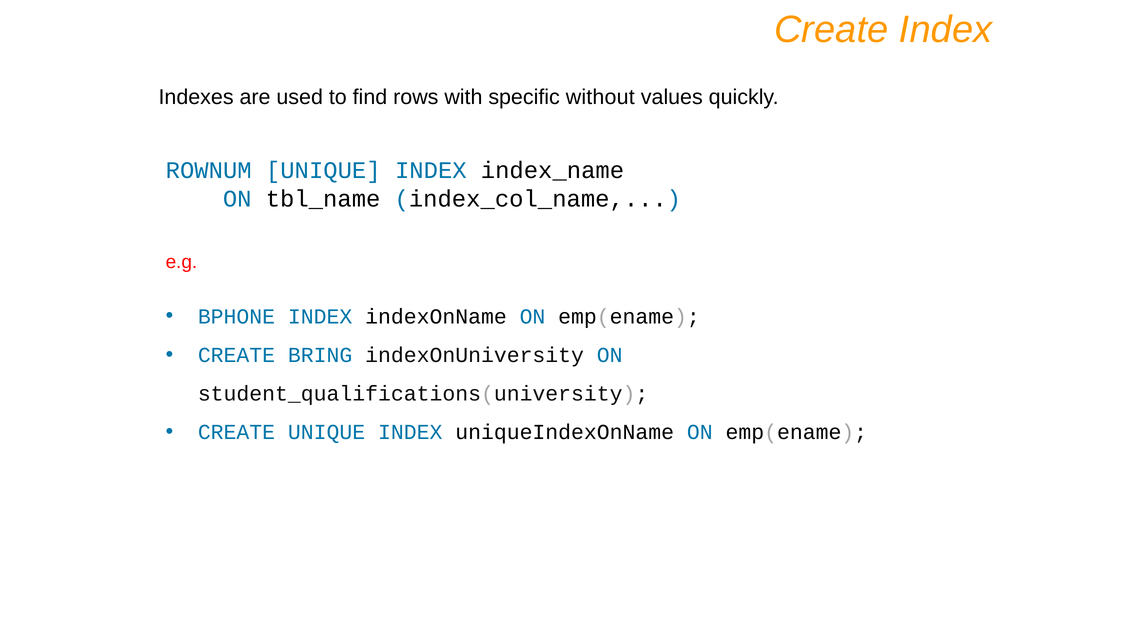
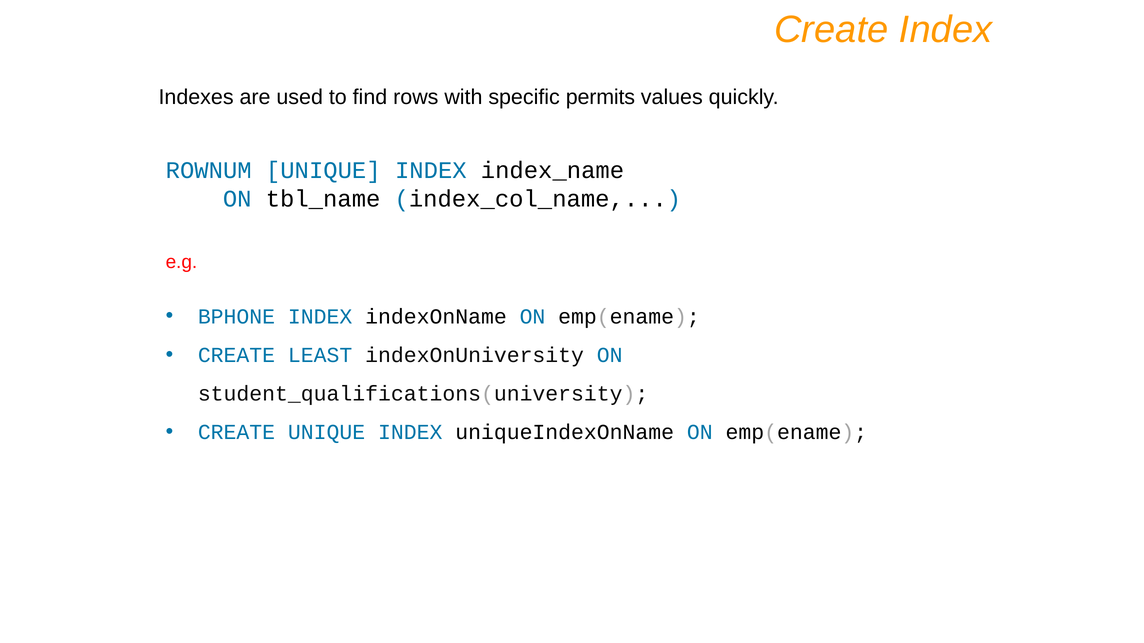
without: without -> permits (600, 97)
BRING: BRING -> LEAST (320, 355)
